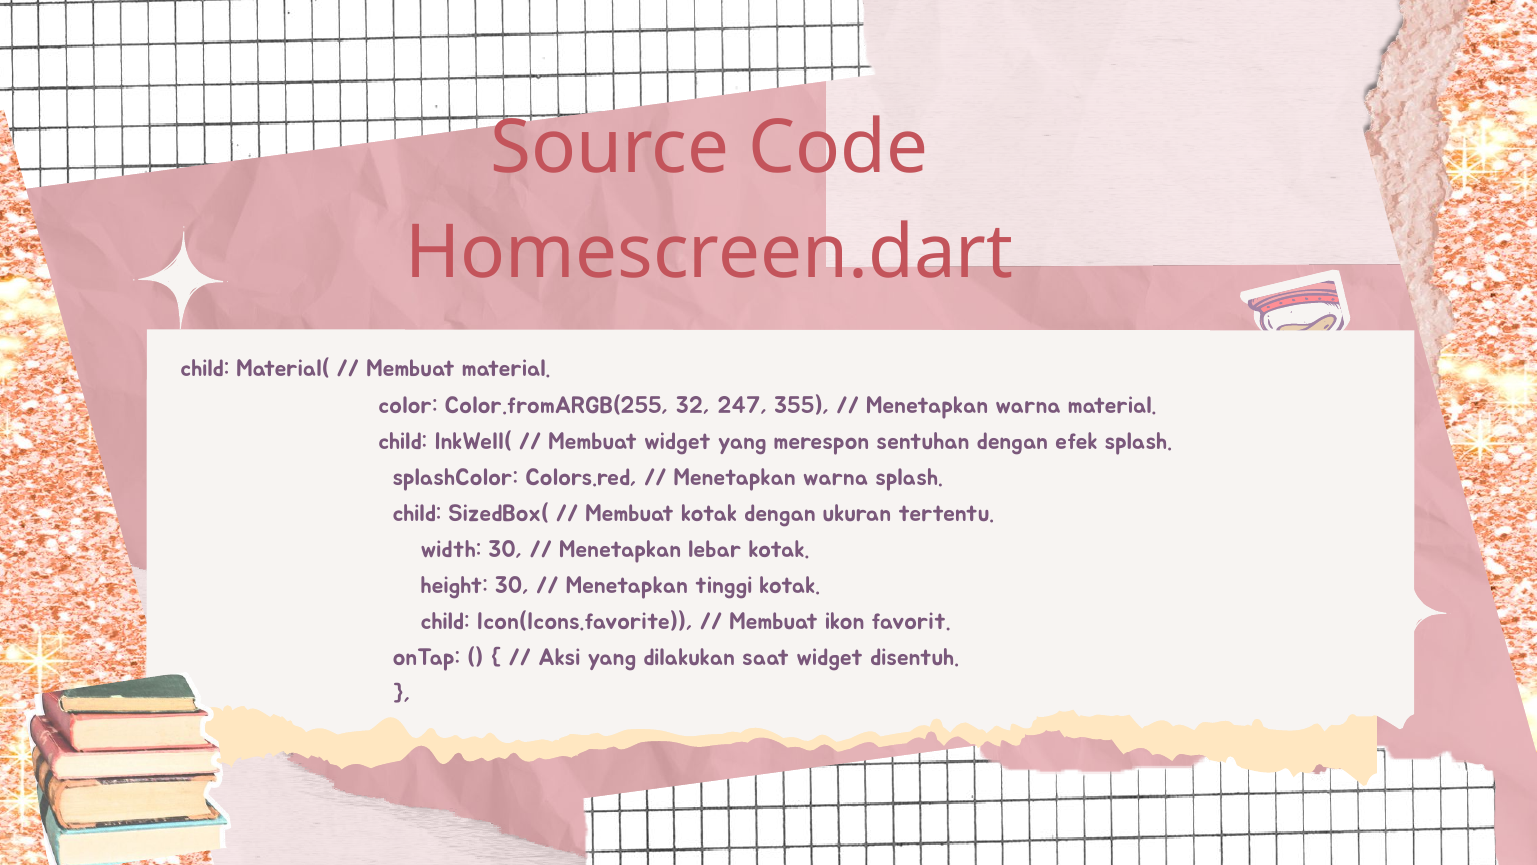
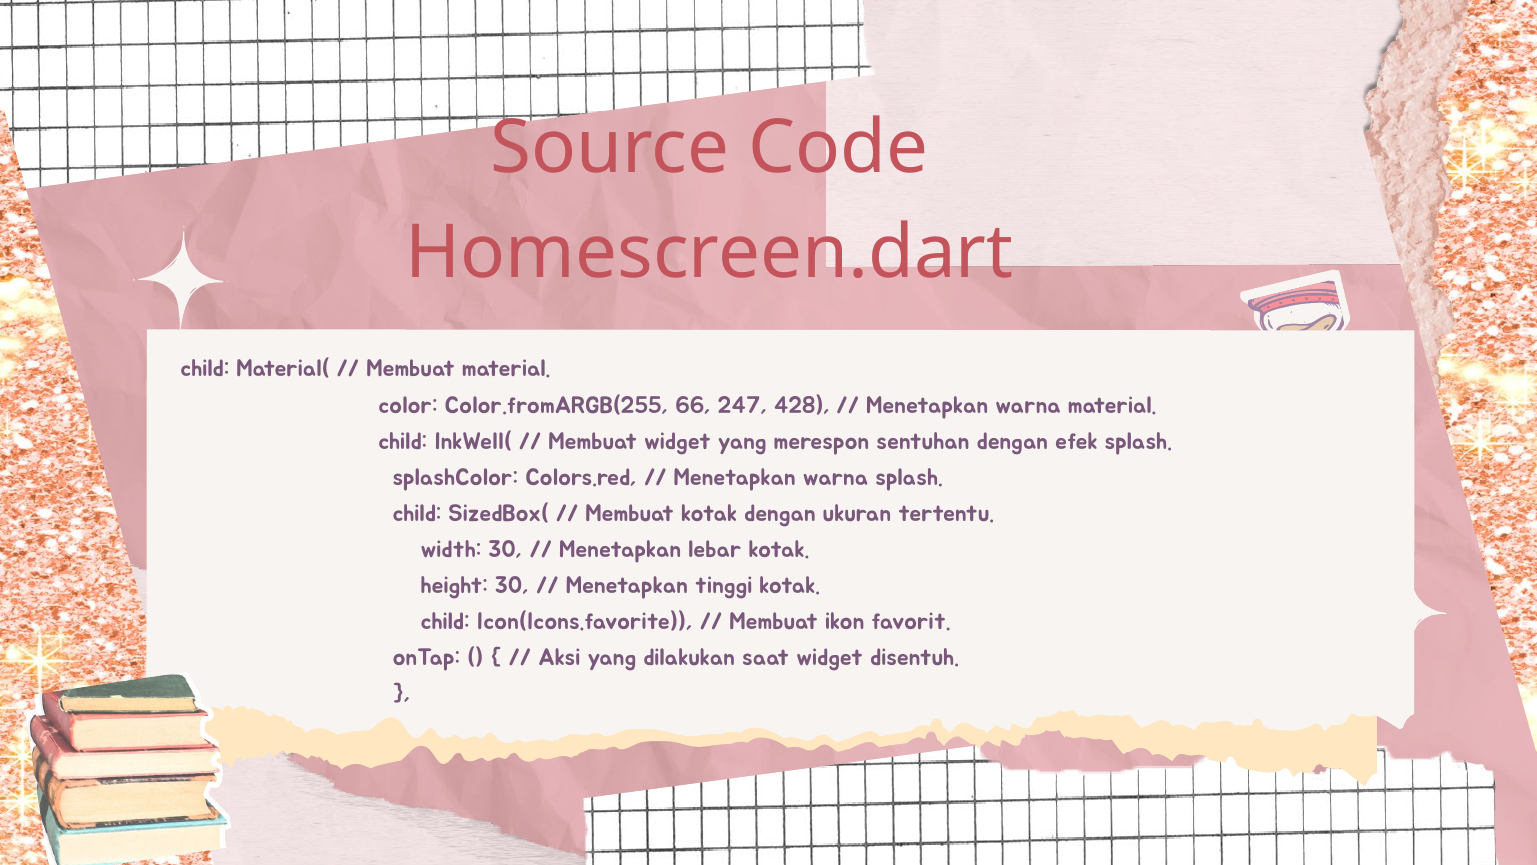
32: 32 -> 66 (693, 405)
355: 355 -> 428 (802, 405)
